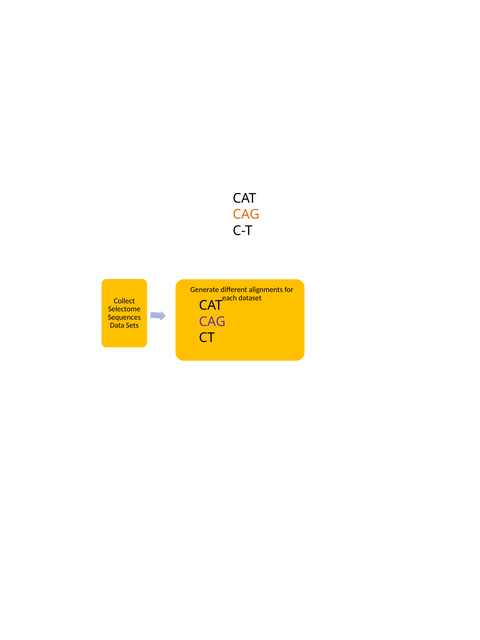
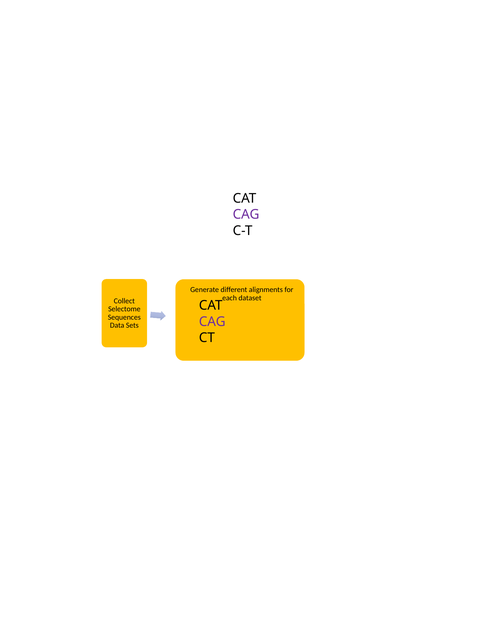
CAG colour: orange -> purple (246, 214)
